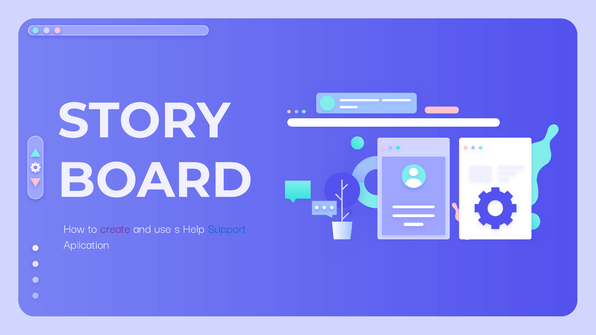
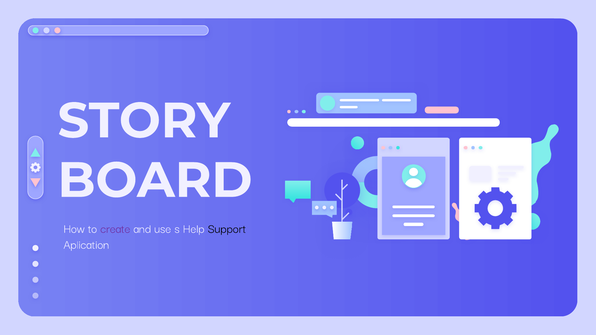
Support colour: blue -> black (227, 229)
